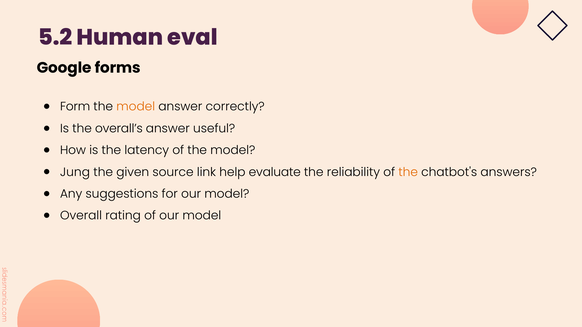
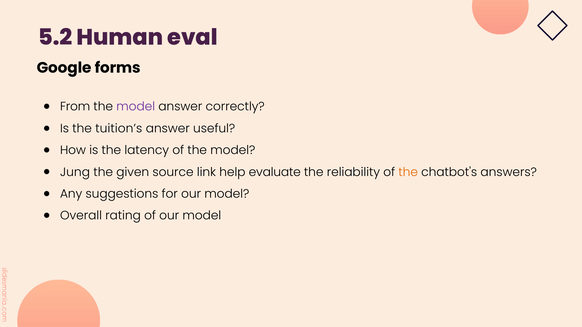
Form: Form -> From (75, 107)
model colour: orange -> purple (136, 107)
overall’s: overall’s -> tuition’s (119, 129)
